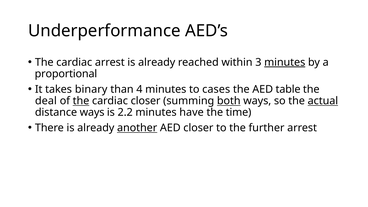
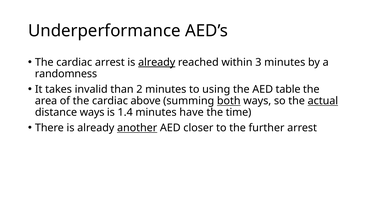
already underline: none -> present (157, 62)
minutes underline: present -> none (285, 62)
proportional: proportional -> randomness (66, 74)
binary: binary -> invalid (91, 89)
4: 4 -> 2 (139, 89)
cases: cases -> using (216, 89)
deal: deal -> area (46, 101)
the underline: present -> none (81, 101)
cardiac closer: closer -> above (146, 101)
2.2: 2.2 -> 1.4 (125, 112)
